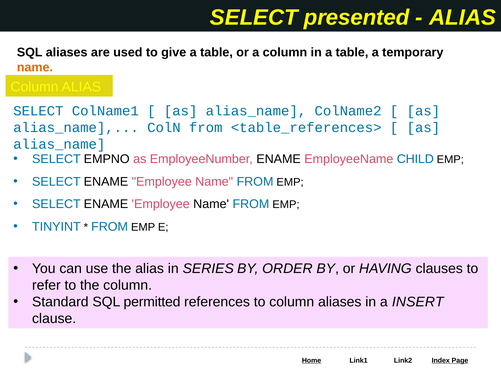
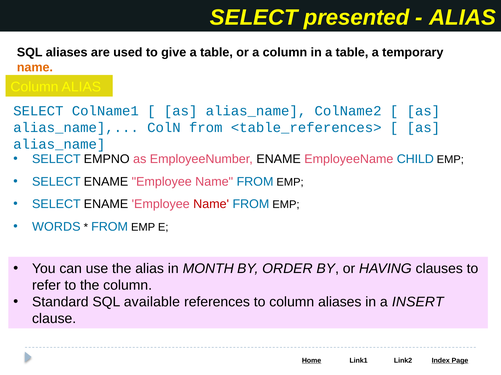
Name colour: black -> red (211, 205)
TINYINT: TINYINT -> WORDS (56, 227)
SERIES: SERIES -> MONTH (208, 269)
permitted: permitted -> available (152, 302)
